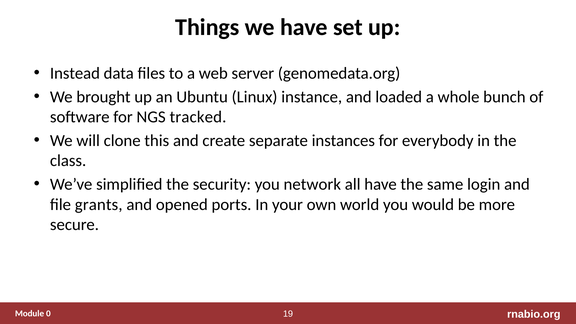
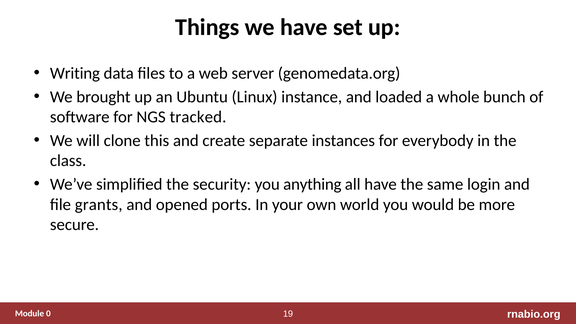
Instead: Instead -> Writing (75, 73)
network: network -> anything (312, 184)
